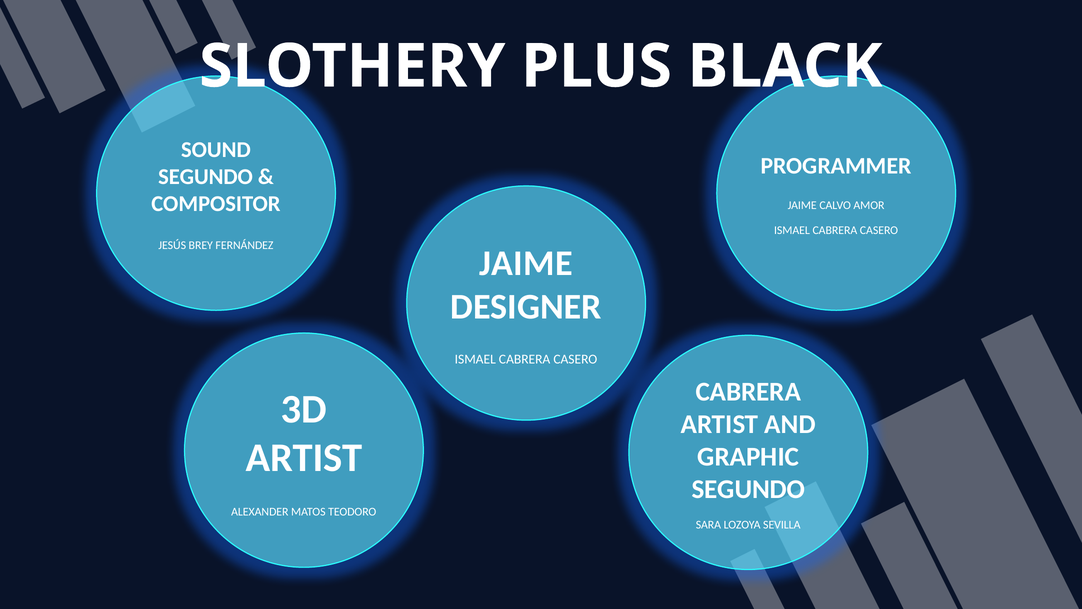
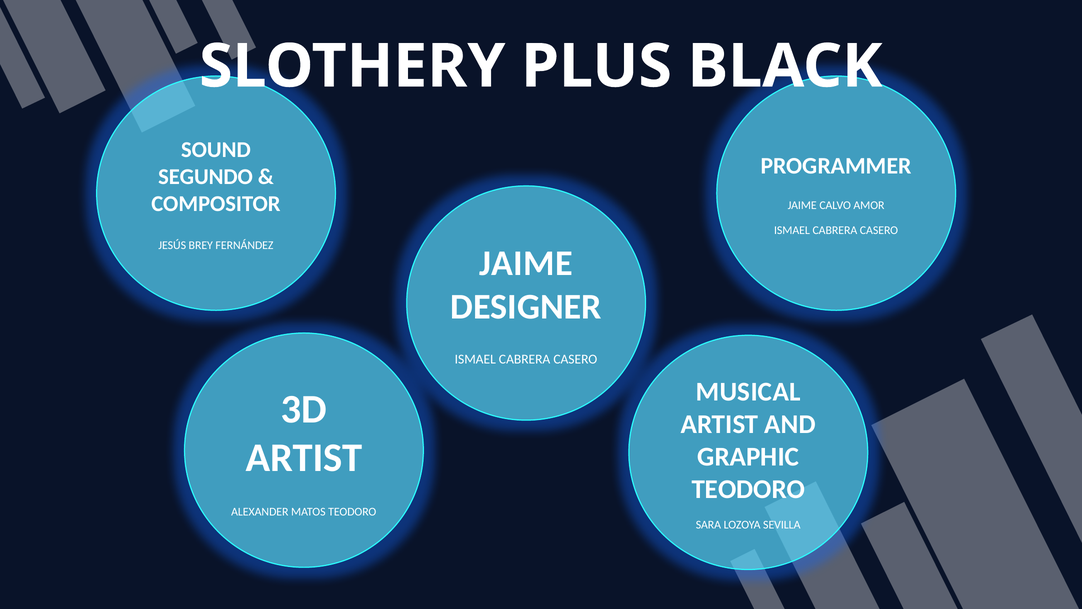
CABRERA: CABRERA -> MUSICAL (748, 391)
SEGUNDO: SEGUNDO -> TEODORO (748, 489)
